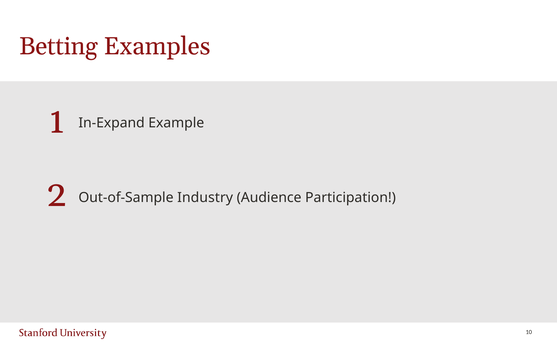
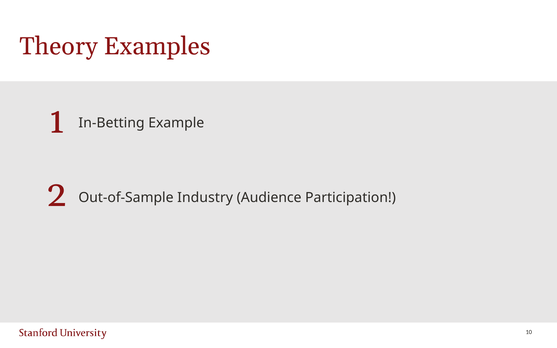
Betting: Betting -> Theory (59, 46)
In-Expand: In-Expand -> In-Betting (112, 123)
